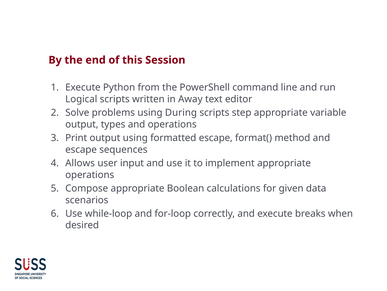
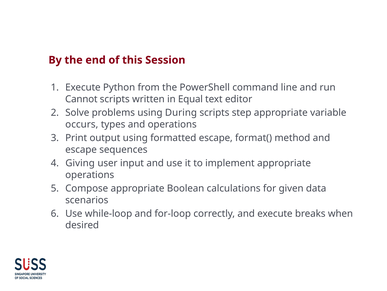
Logical: Logical -> Cannot (81, 99)
Away: Away -> Equal (190, 99)
output: output -> occurs (82, 124)
Allows: Allows -> Giving (80, 163)
